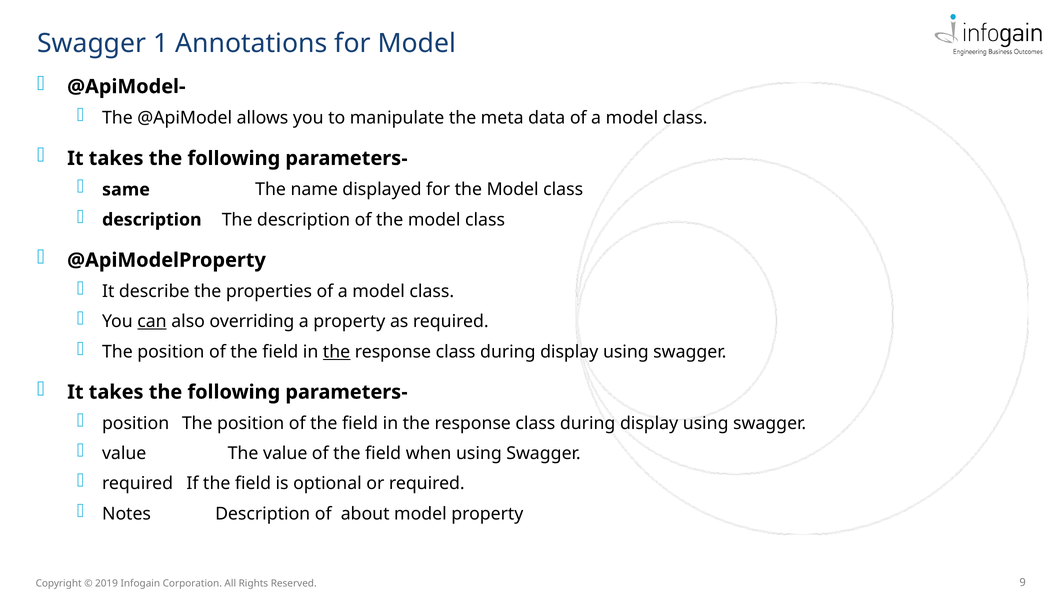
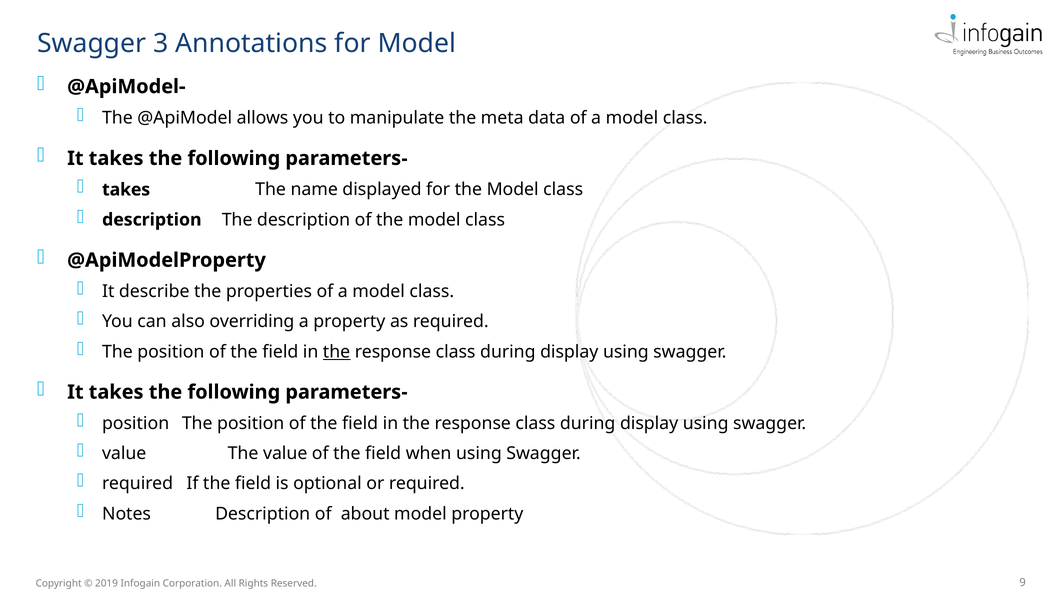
1: 1 -> 3 (161, 43)
same: same -> takes (126, 190)
can underline: present -> none (152, 322)
